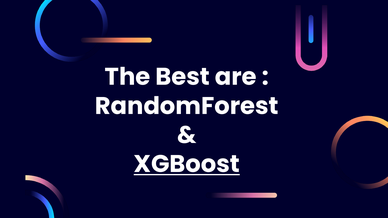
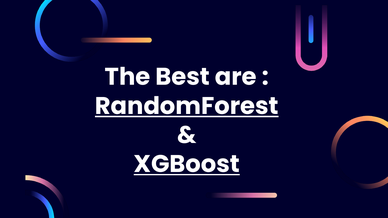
RandomForest underline: none -> present (187, 106)
